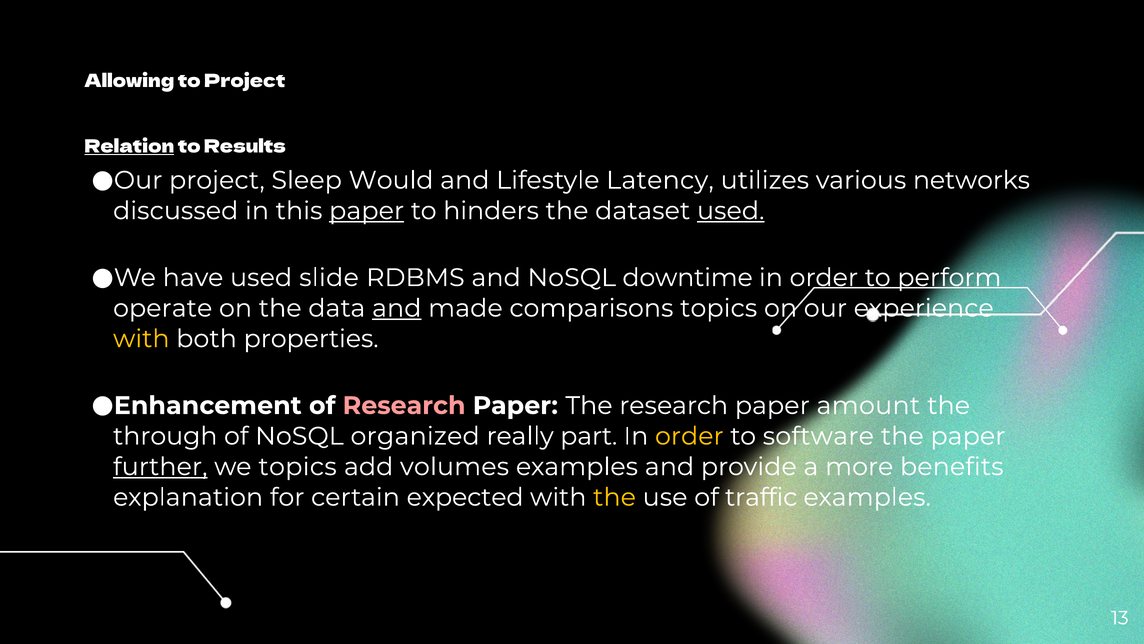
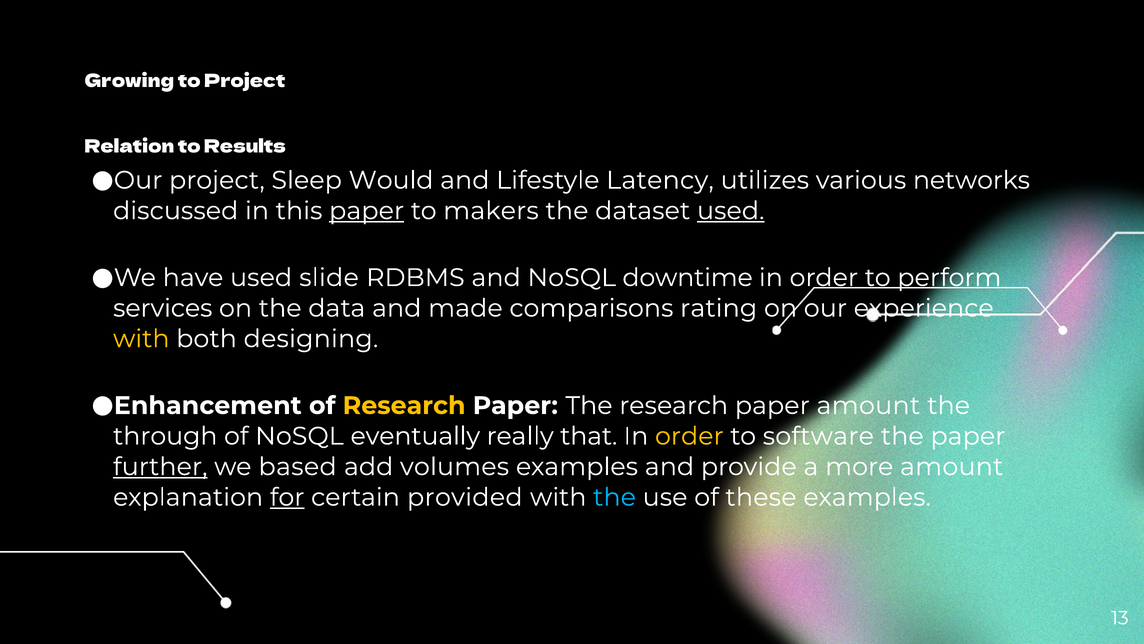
Allowing: Allowing -> Growing (129, 81)
Relation underline: present -> none (129, 147)
hinders: hinders -> makers (491, 211)
operate: operate -> services (163, 308)
and underline: present -> none (397, 308)
comparisons topics: topics -> rating (719, 308)
properties: properties -> designing (311, 339)
Research colour: pink -> yellow (404, 405)
organized: organized -> eventually (415, 436)
part: part -> that (589, 436)
we topics: topics -> based (298, 466)
more benefits: benefits -> amount (952, 466)
for underline: none -> present (287, 497)
expected: expected -> provided (465, 497)
the colour: yellow -> light blue (615, 497)
traffic: traffic -> these (761, 497)
